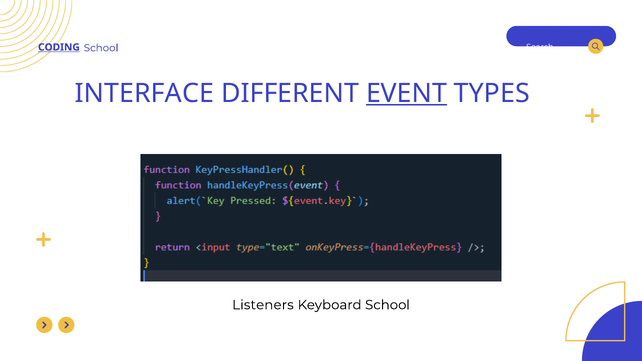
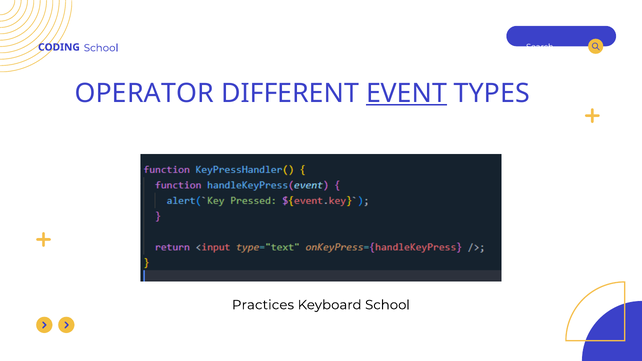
CODING underline: present -> none (59, 47)
INTERFACE: INTERFACE -> OPERATOR (144, 93)
Listeners: Listeners -> Practices (263, 305)
